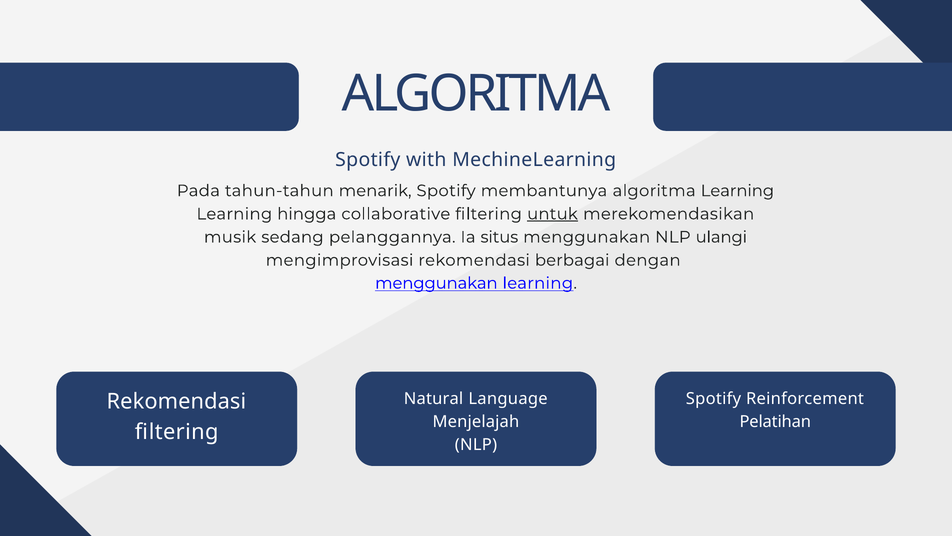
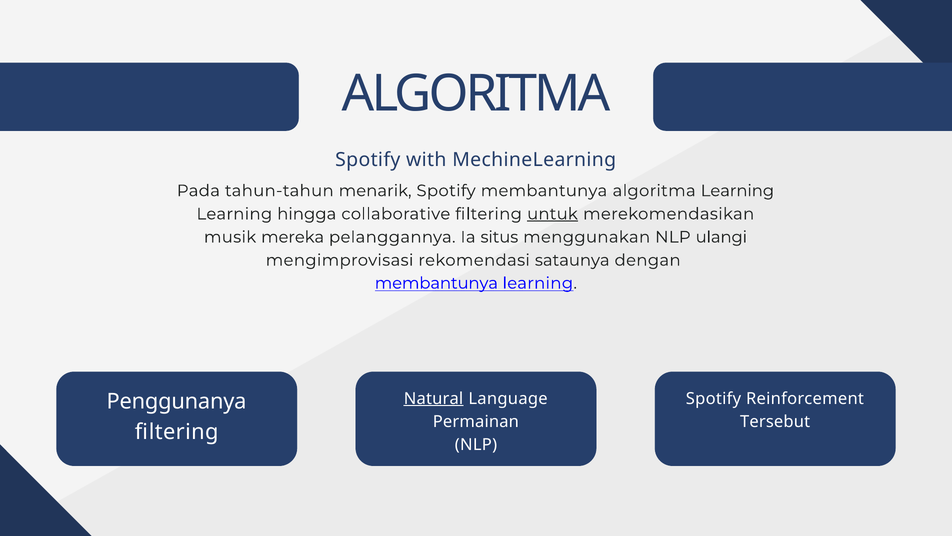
sedang: sedang -> mereka (293, 237)
berbagai: berbagai -> sataunya (572, 260)
menggunakan: menggunakan -> membantunya (436, 283)
Natural underline: none -> present (434, 398)
Rekomendasi: Rekomendasi -> Penggunanya (177, 401)
Menjelajah: Menjelajah -> Permainan (476, 421)
Pelatihan: Pelatihan -> Tersebut (775, 421)
